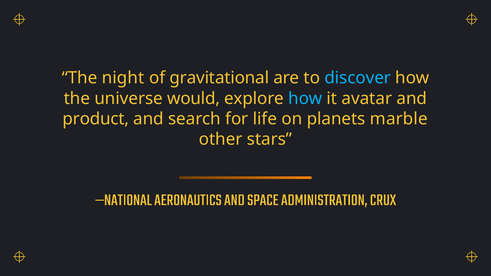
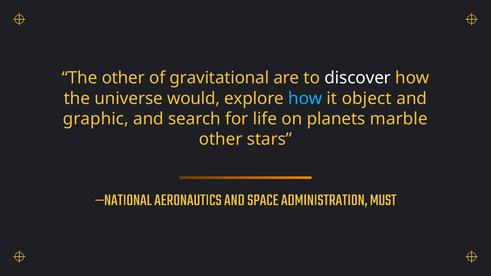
The night: night -> other (123, 78)
discover colour: light blue -> white (358, 78)
avatar: avatar -> object (367, 98)
product: product -> graphic (96, 119)
CRUX: CRUX -> MUST (383, 200)
